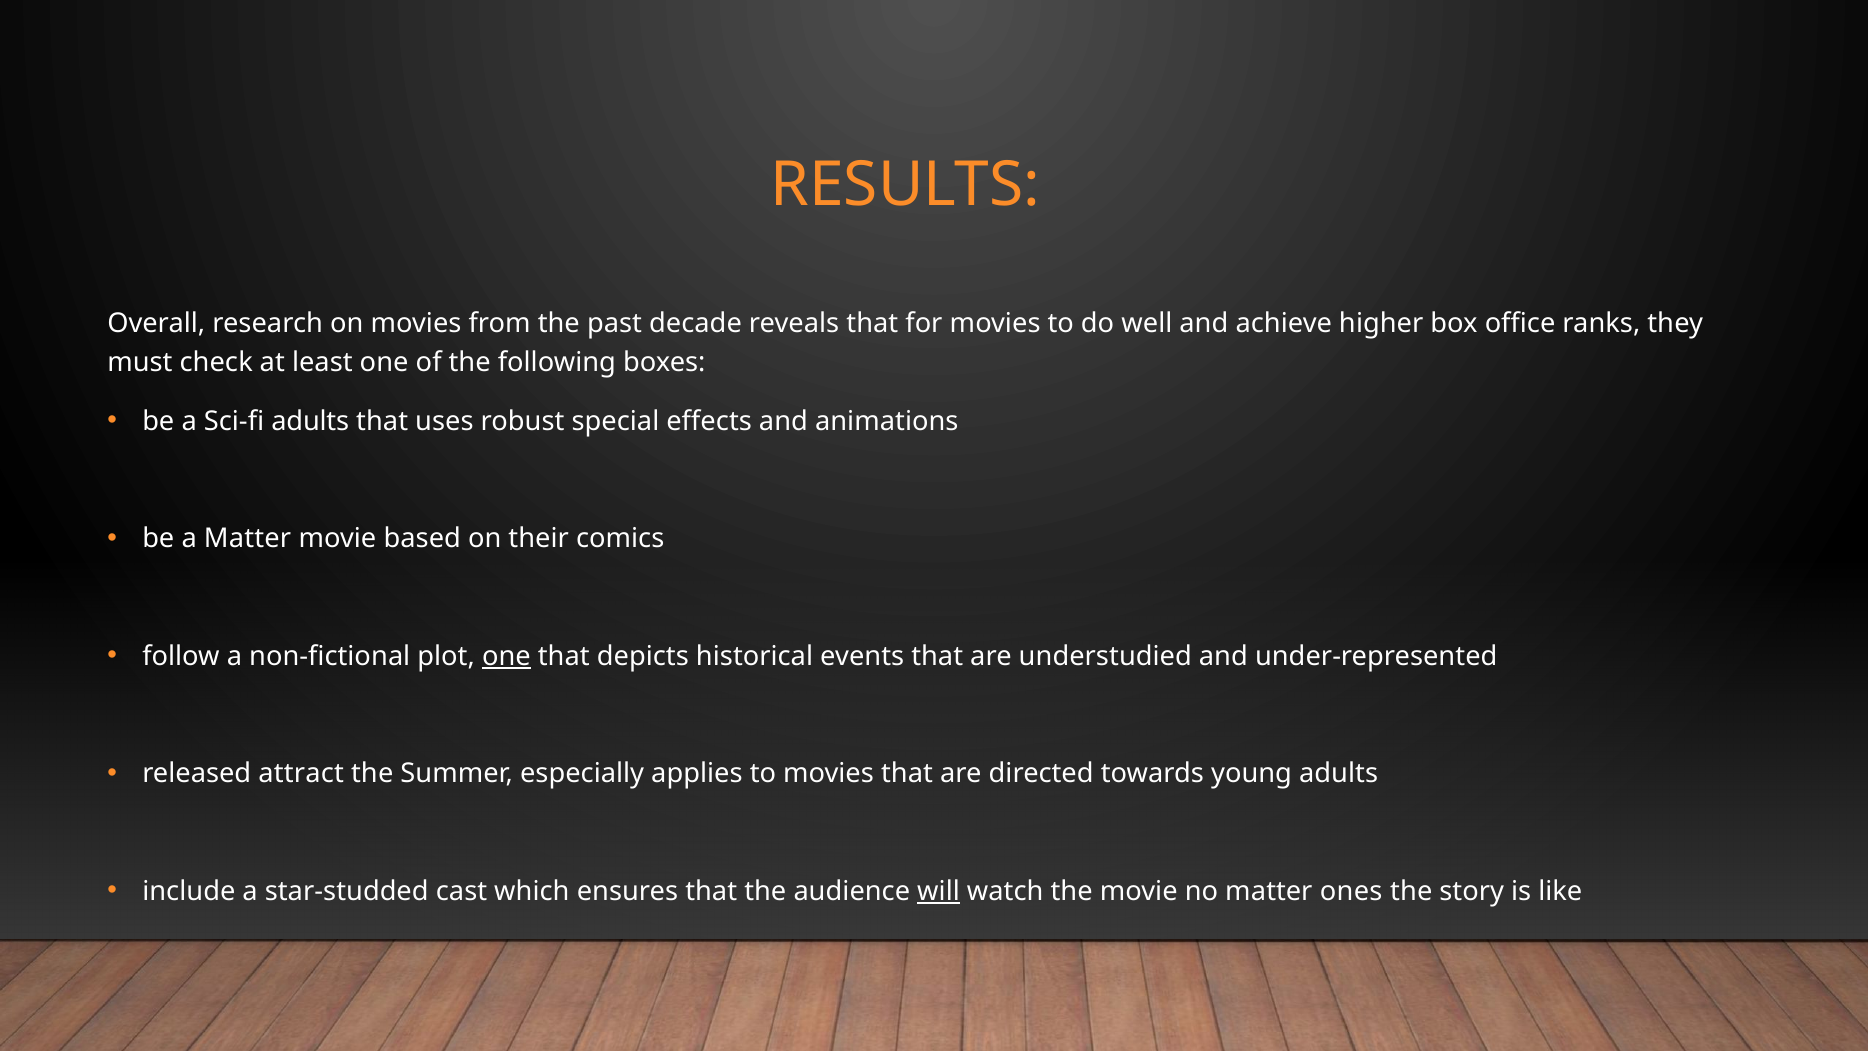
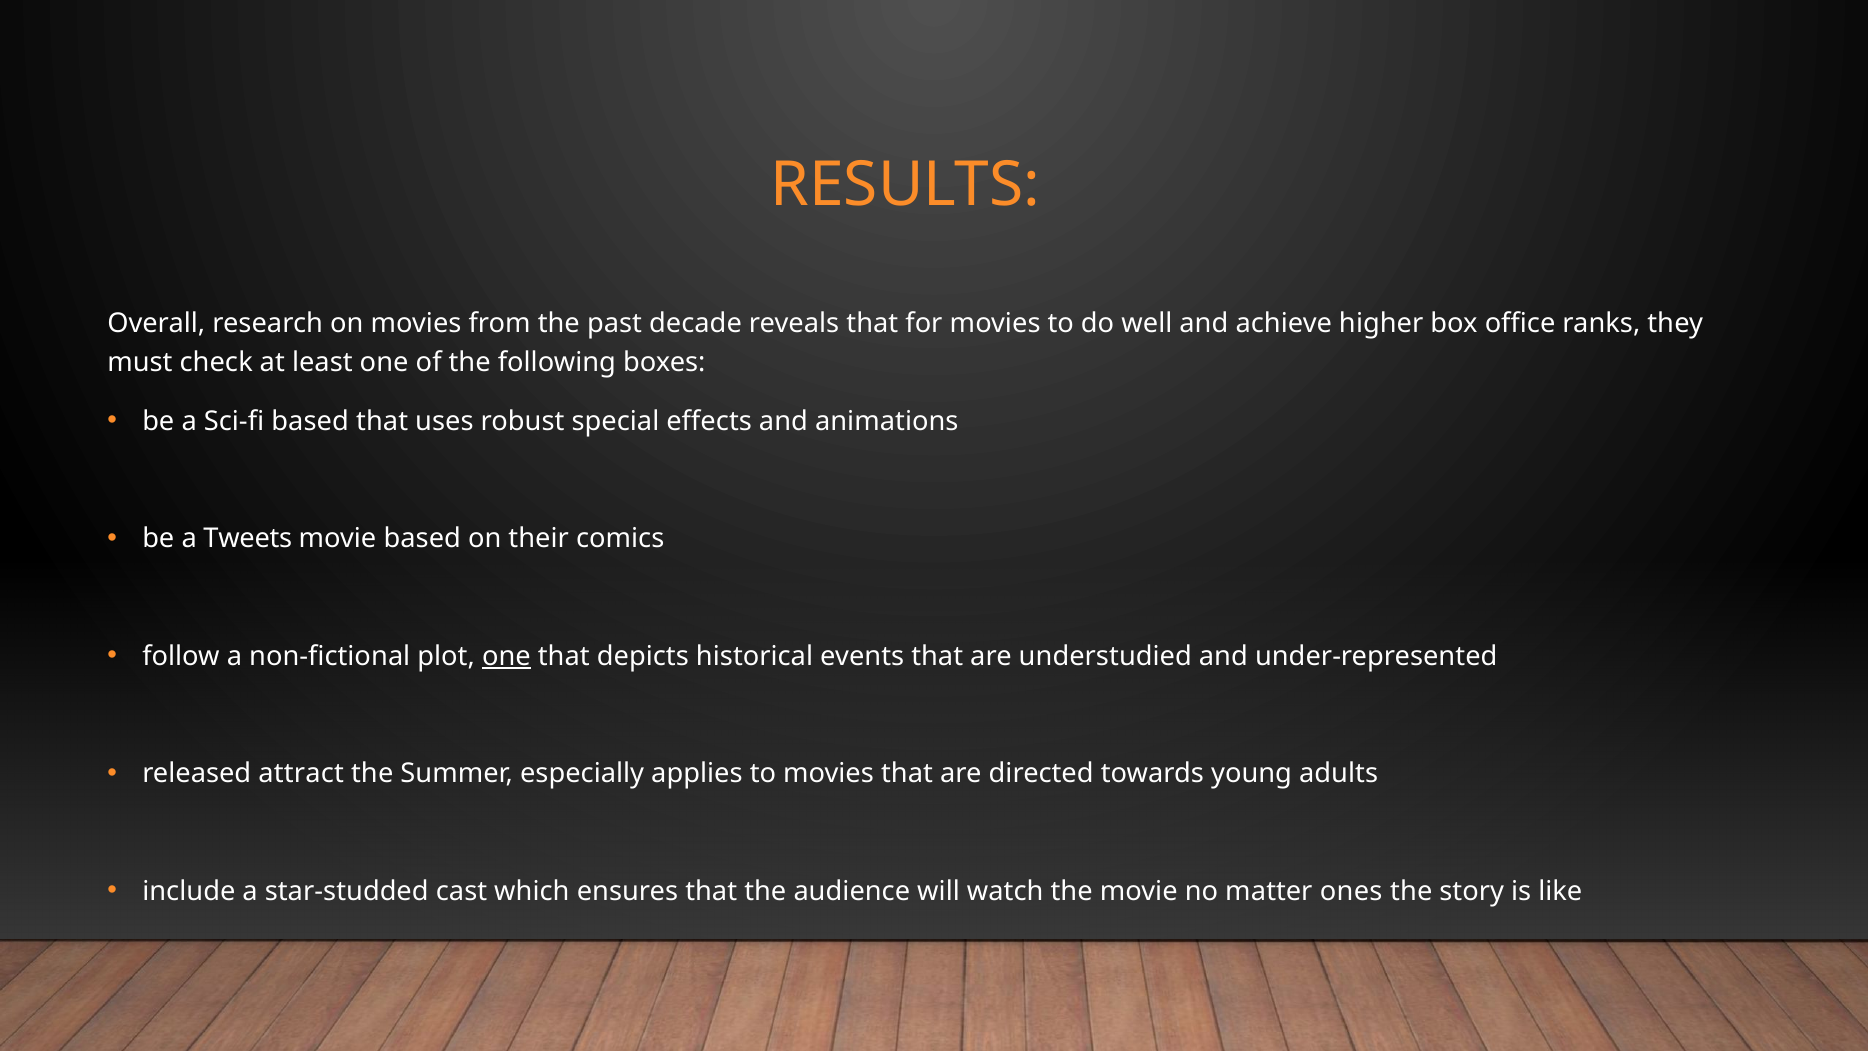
Sci-fi adults: adults -> based (310, 421)
a Matter: Matter -> Tweets (248, 538)
will underline: present -> none (939, 891)
